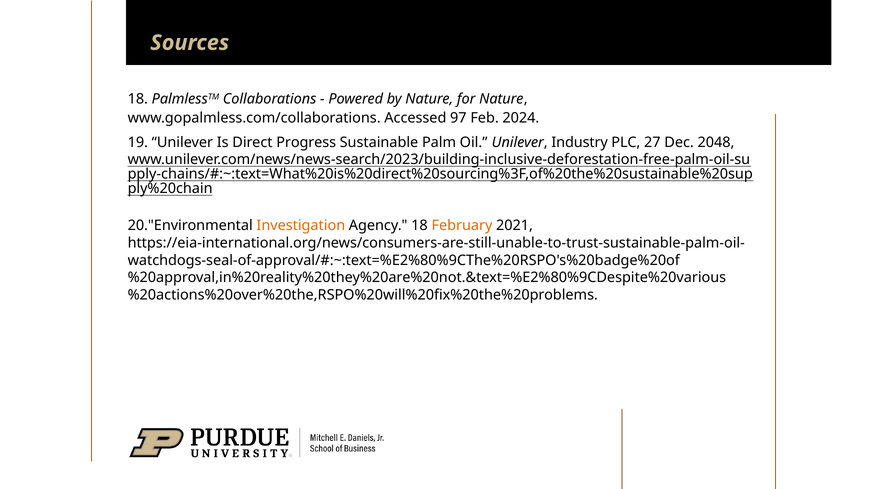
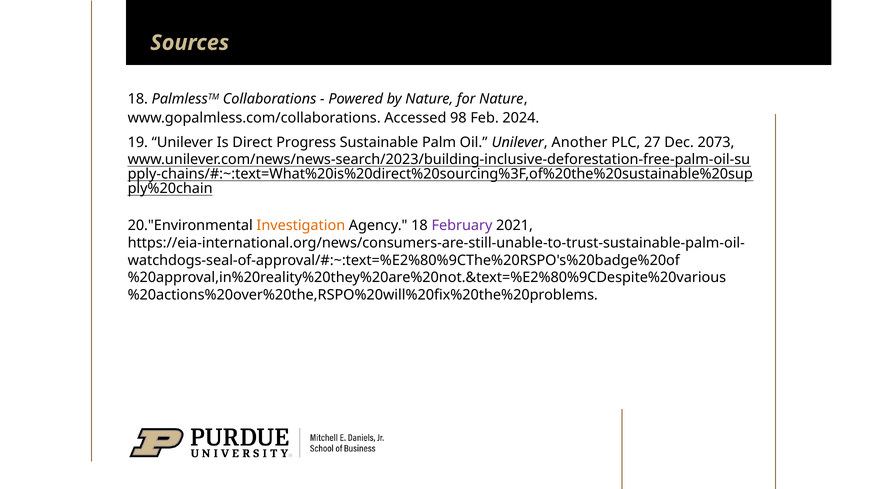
97: 97 -> 98 (458, 118)
Industry: Industry -> Another (579, 142)
2048: 2048 -> 2073 (716, 142)
February colour: orange -> purple (462, 226)
